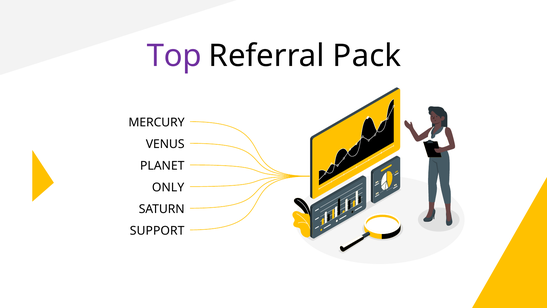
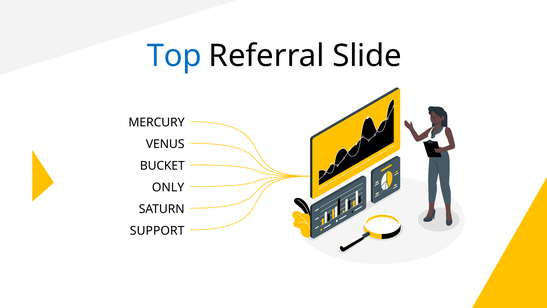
Top colour: purple -> blue (174, 56)
Pack: Pack -> Slide (367, 56)
PLANET: PLANET -> BUCKET (162, 166)
